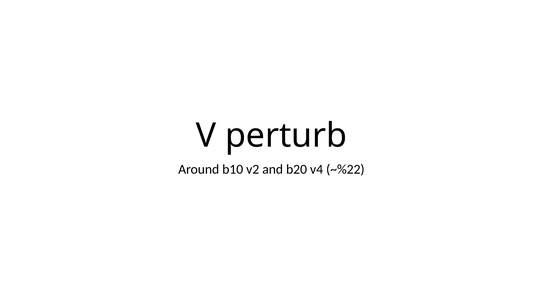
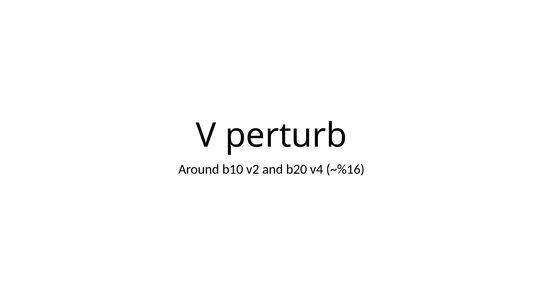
~%22: ~%22 -> ~%16 (345, 170)
